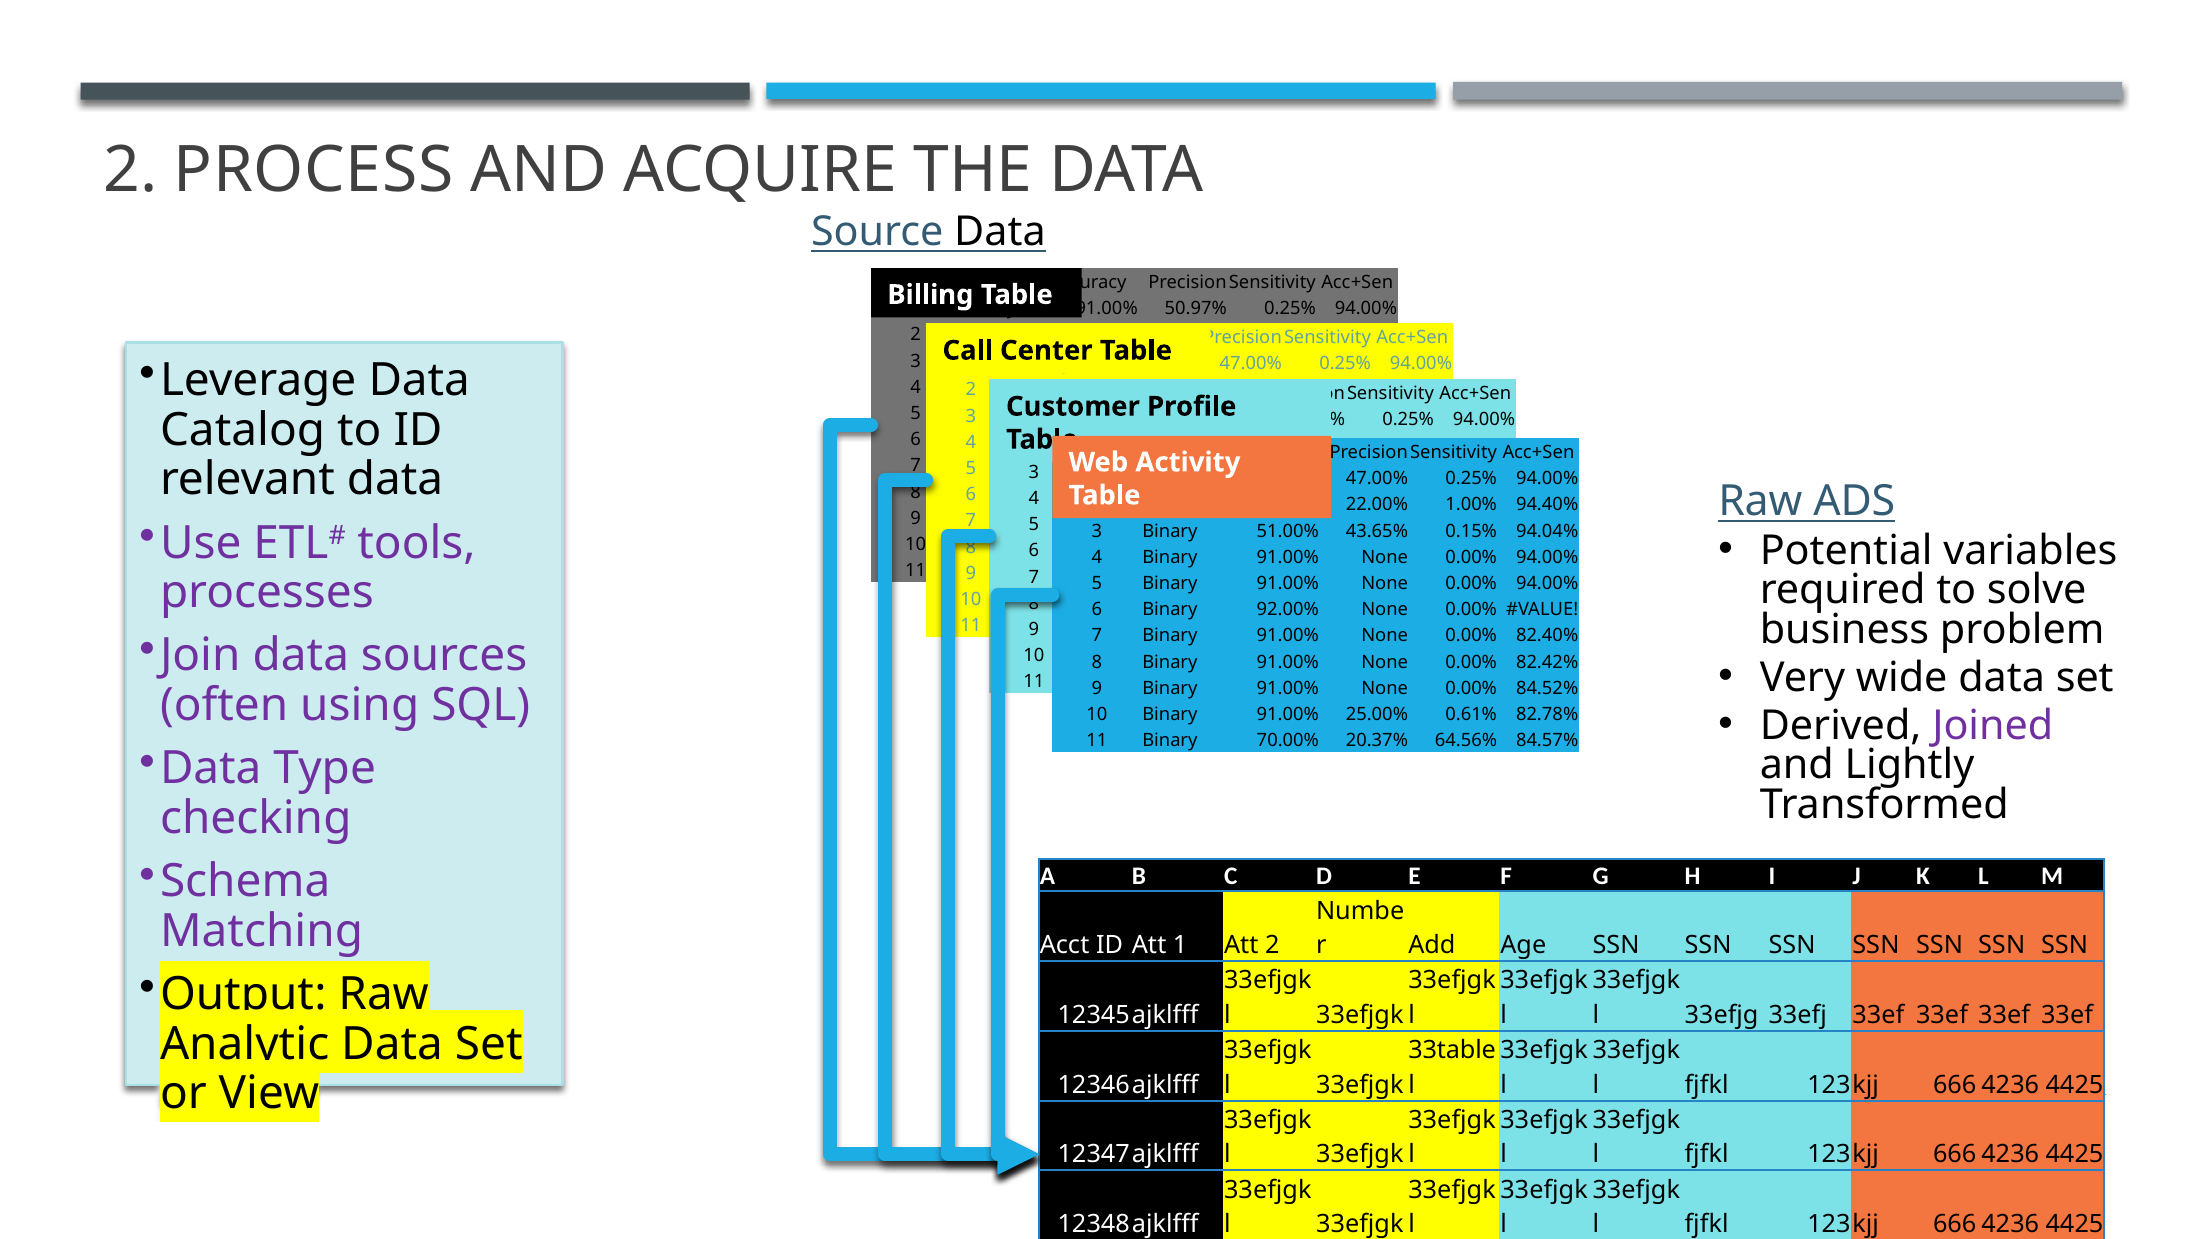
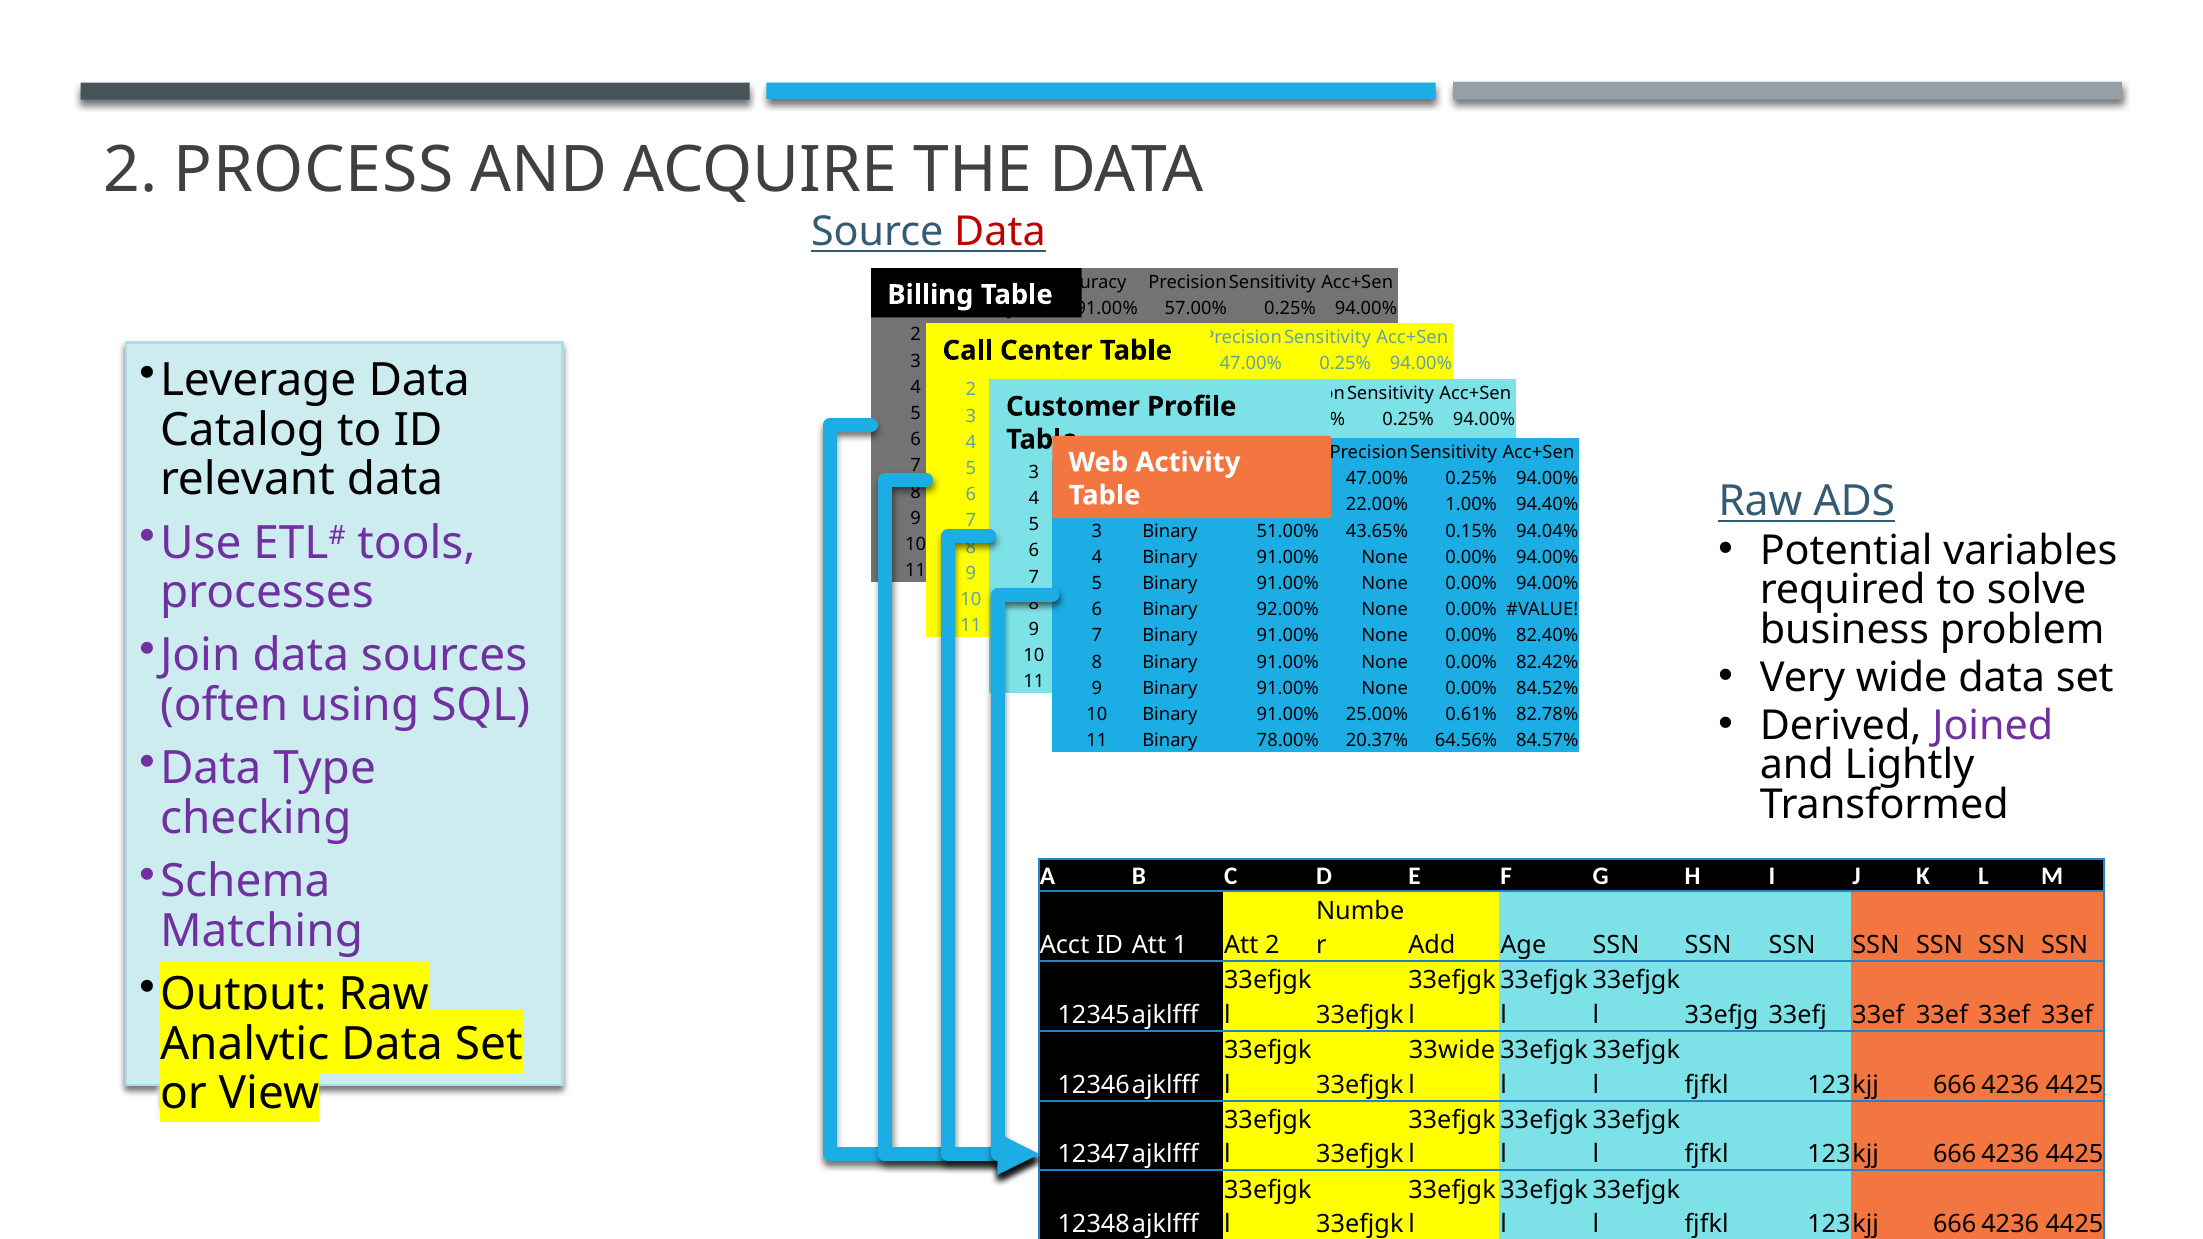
Data colour: black -> red (1000, 232)
50.97%: 50.97% -> 57.00% (1196, 309)
11 Binary 70.00%: 70.00% -> 78.00% (1288, 741)
33table: 33table -> 33wide (1452, 1051)
